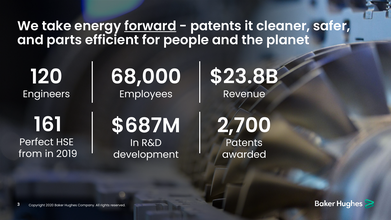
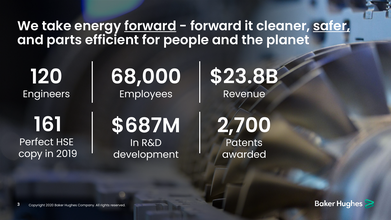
patents: patents -> forward (216, 26)
safer underline: none -> present (332, 26)
from: from -> copy (30, 154)
